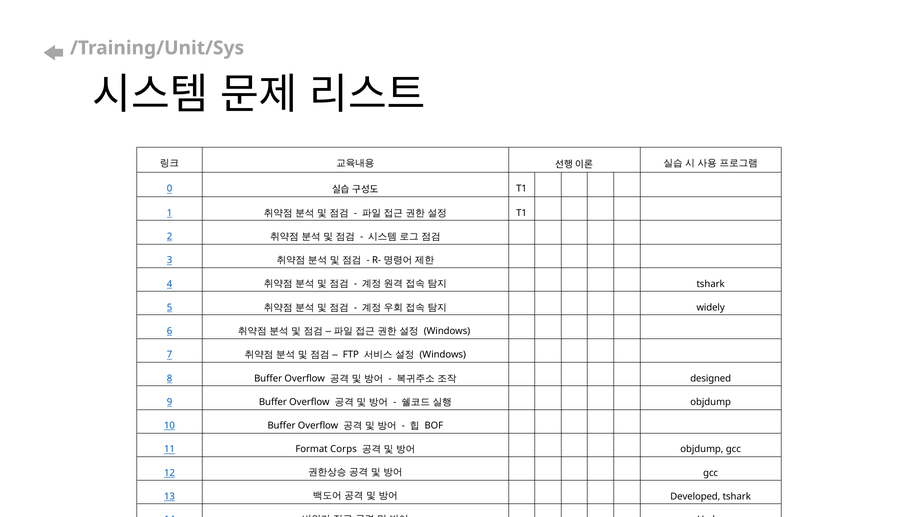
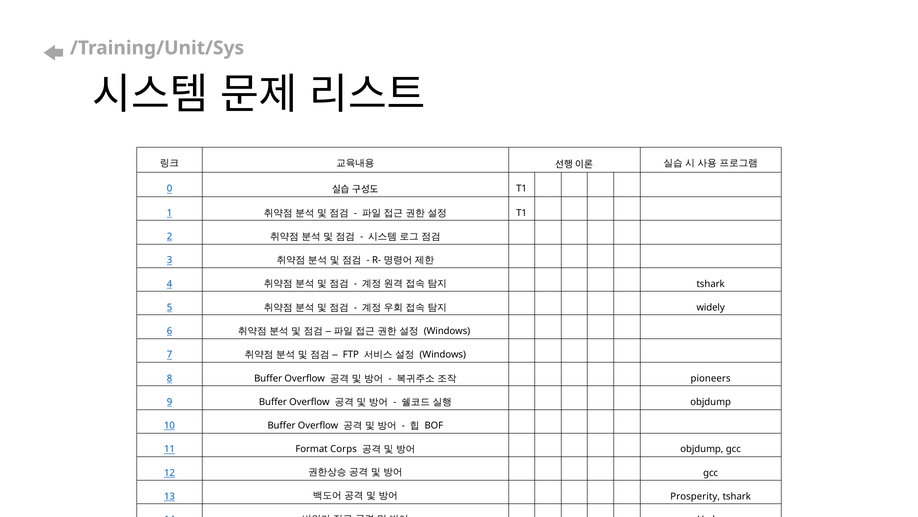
designed: designed -> pioneers (711, 378)
Developed: Developed -> Prosperity (695, 496)
